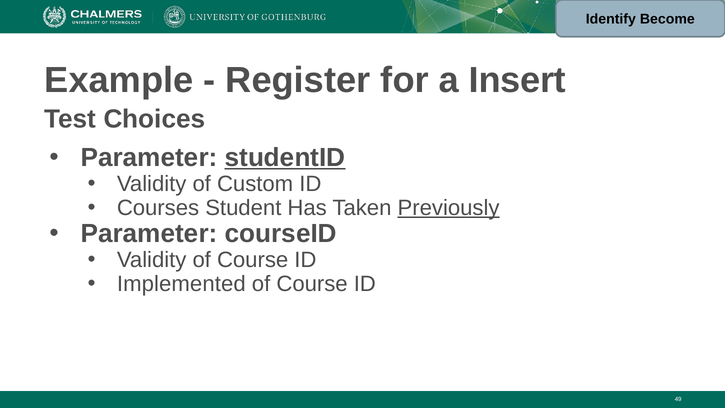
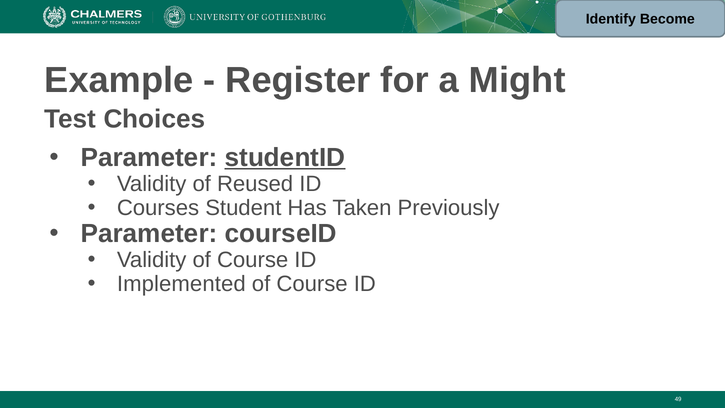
Insert: Insert -> Might (517, 80)
Custom: Custom -> Reused (255, 184)
Previously underline: present -> none (449, 208)
